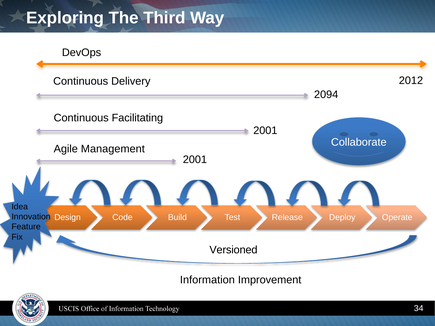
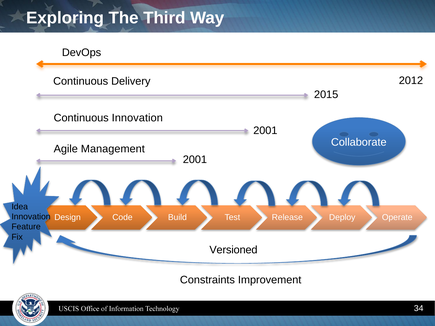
2094: 2094 -> 2015 (326, 95)
Continuous Facilitating: Facilitating -> Innovation (137, 118)
Information: Information -> Constraints (207, 280)
